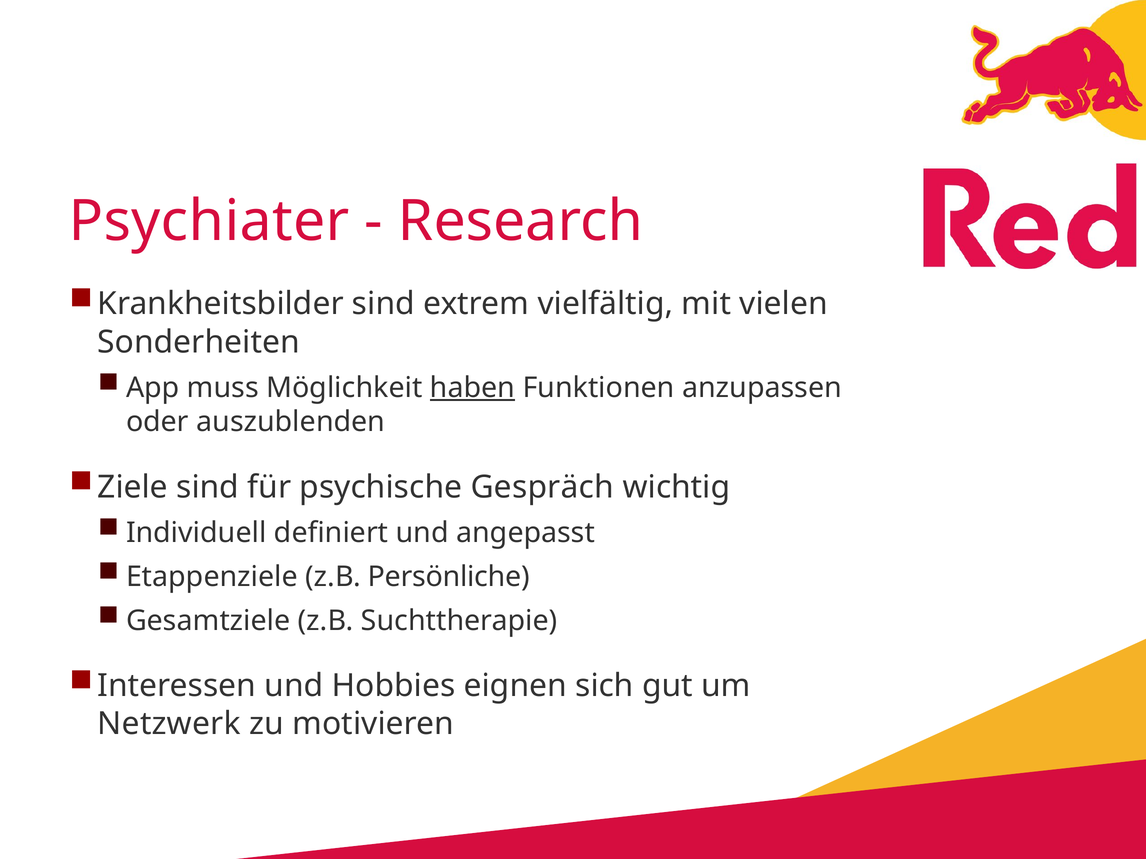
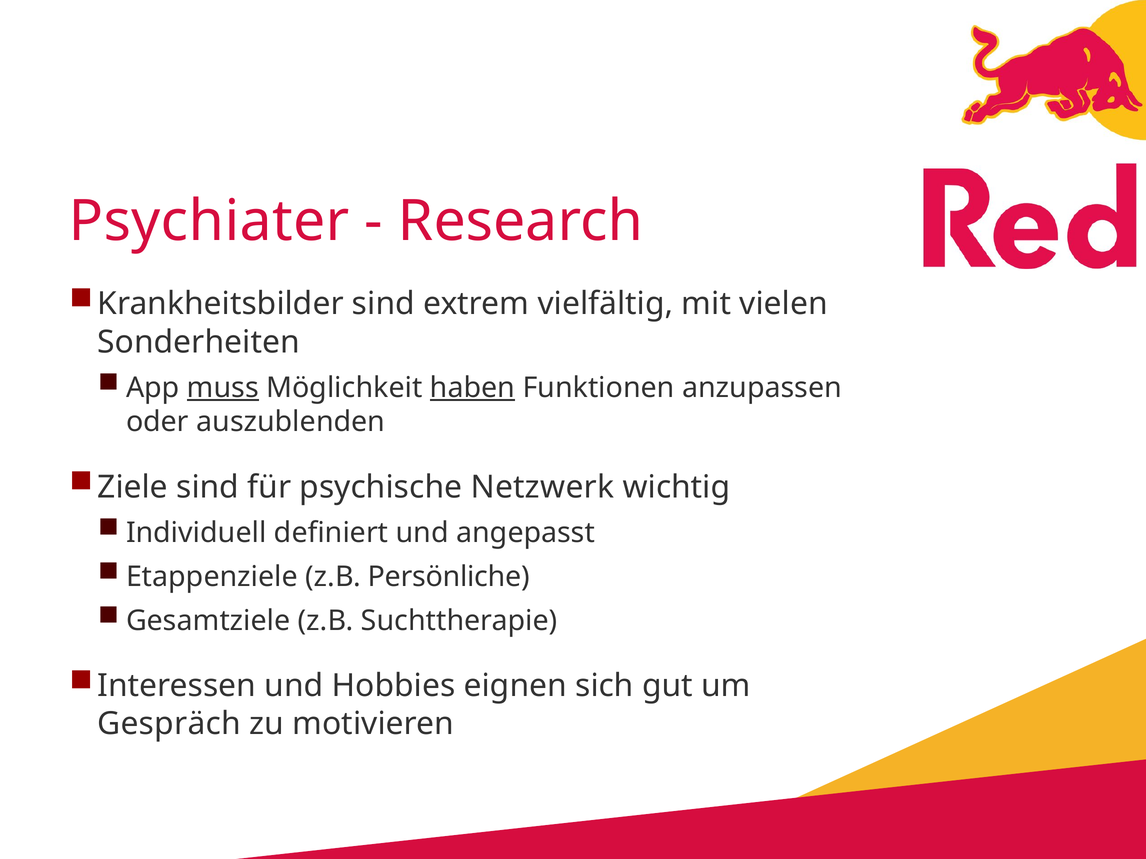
muss underline: none -> present (223, 388)
Gespräch: Gespräch -> Netzwerk (542, 487)
Netzwerk: Netzwerk -> Gespräch (169, 724)
